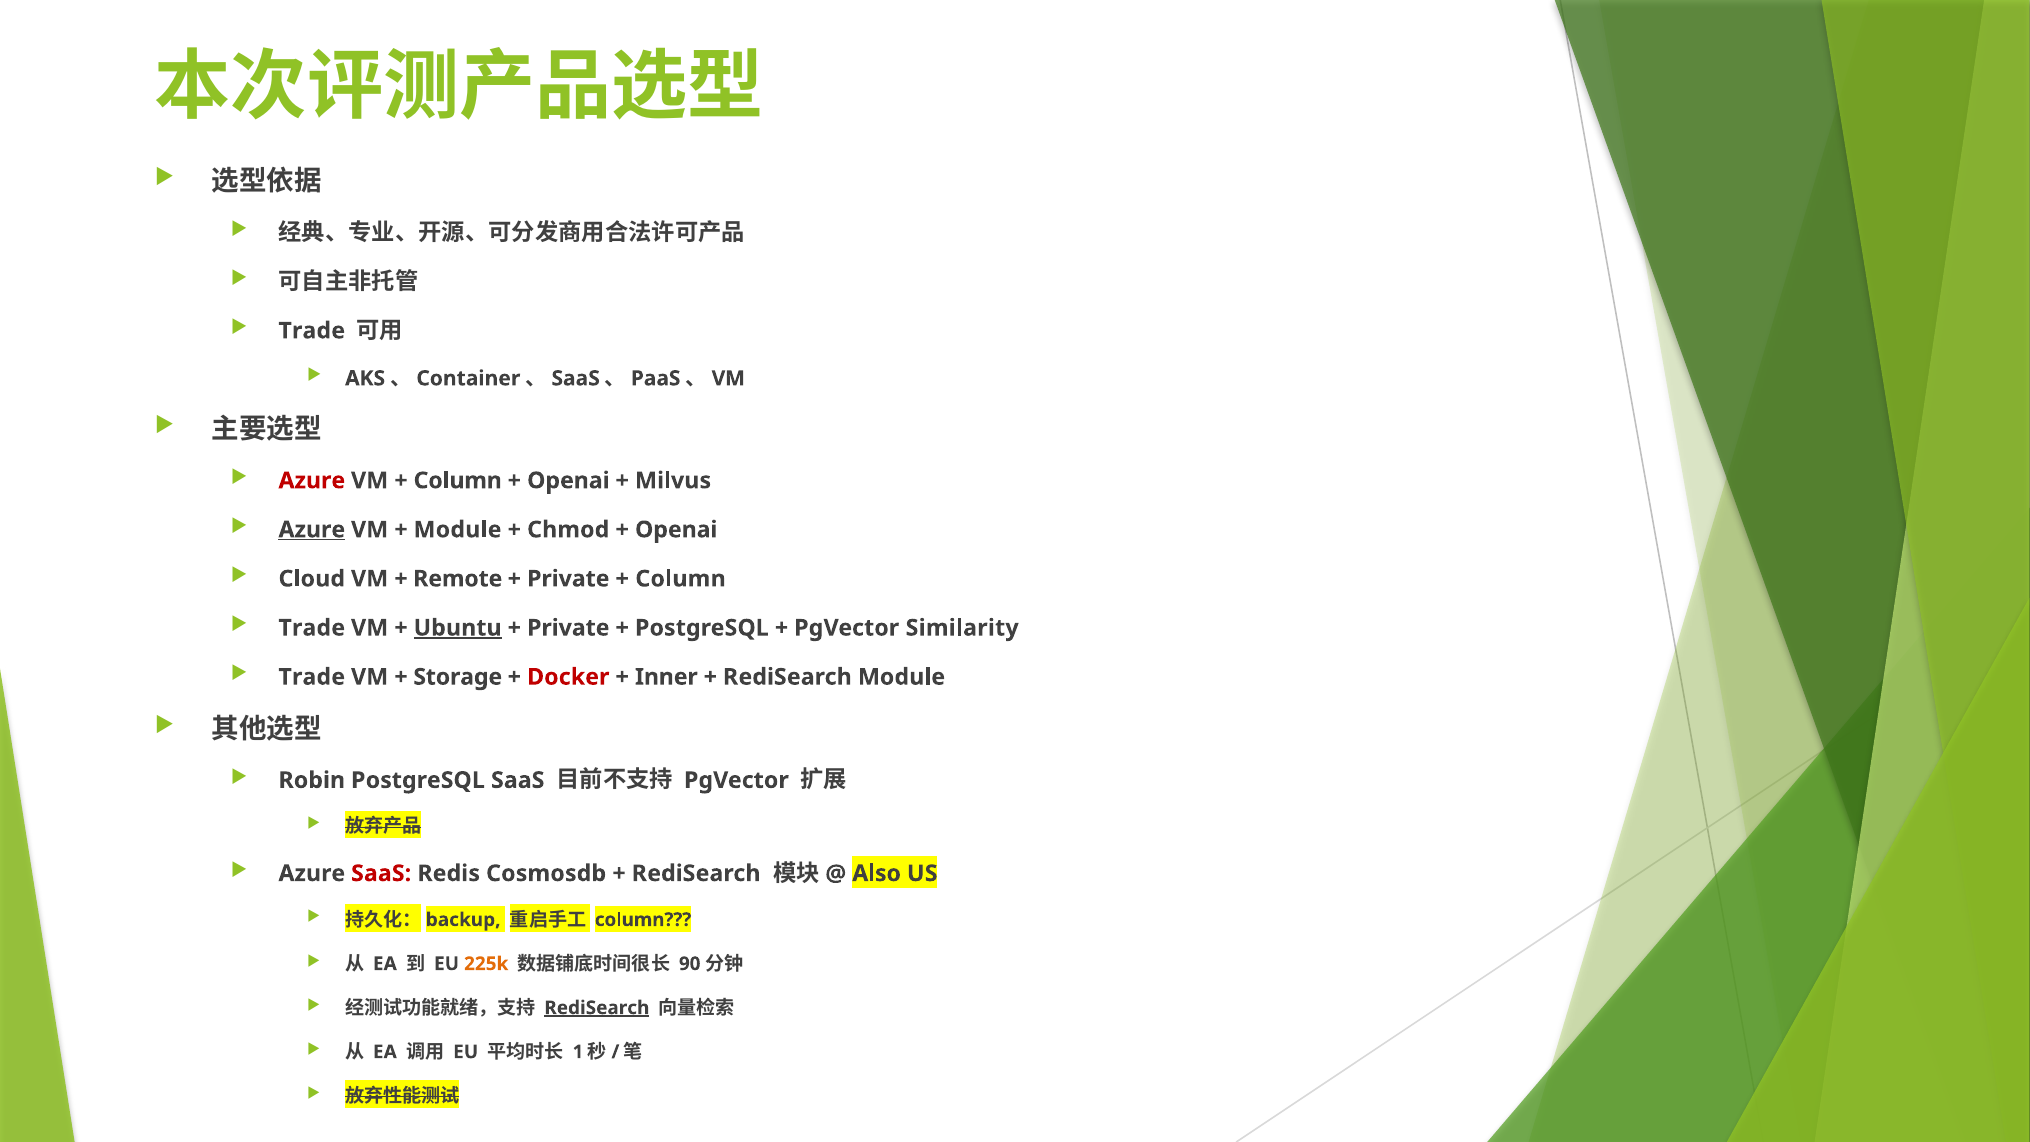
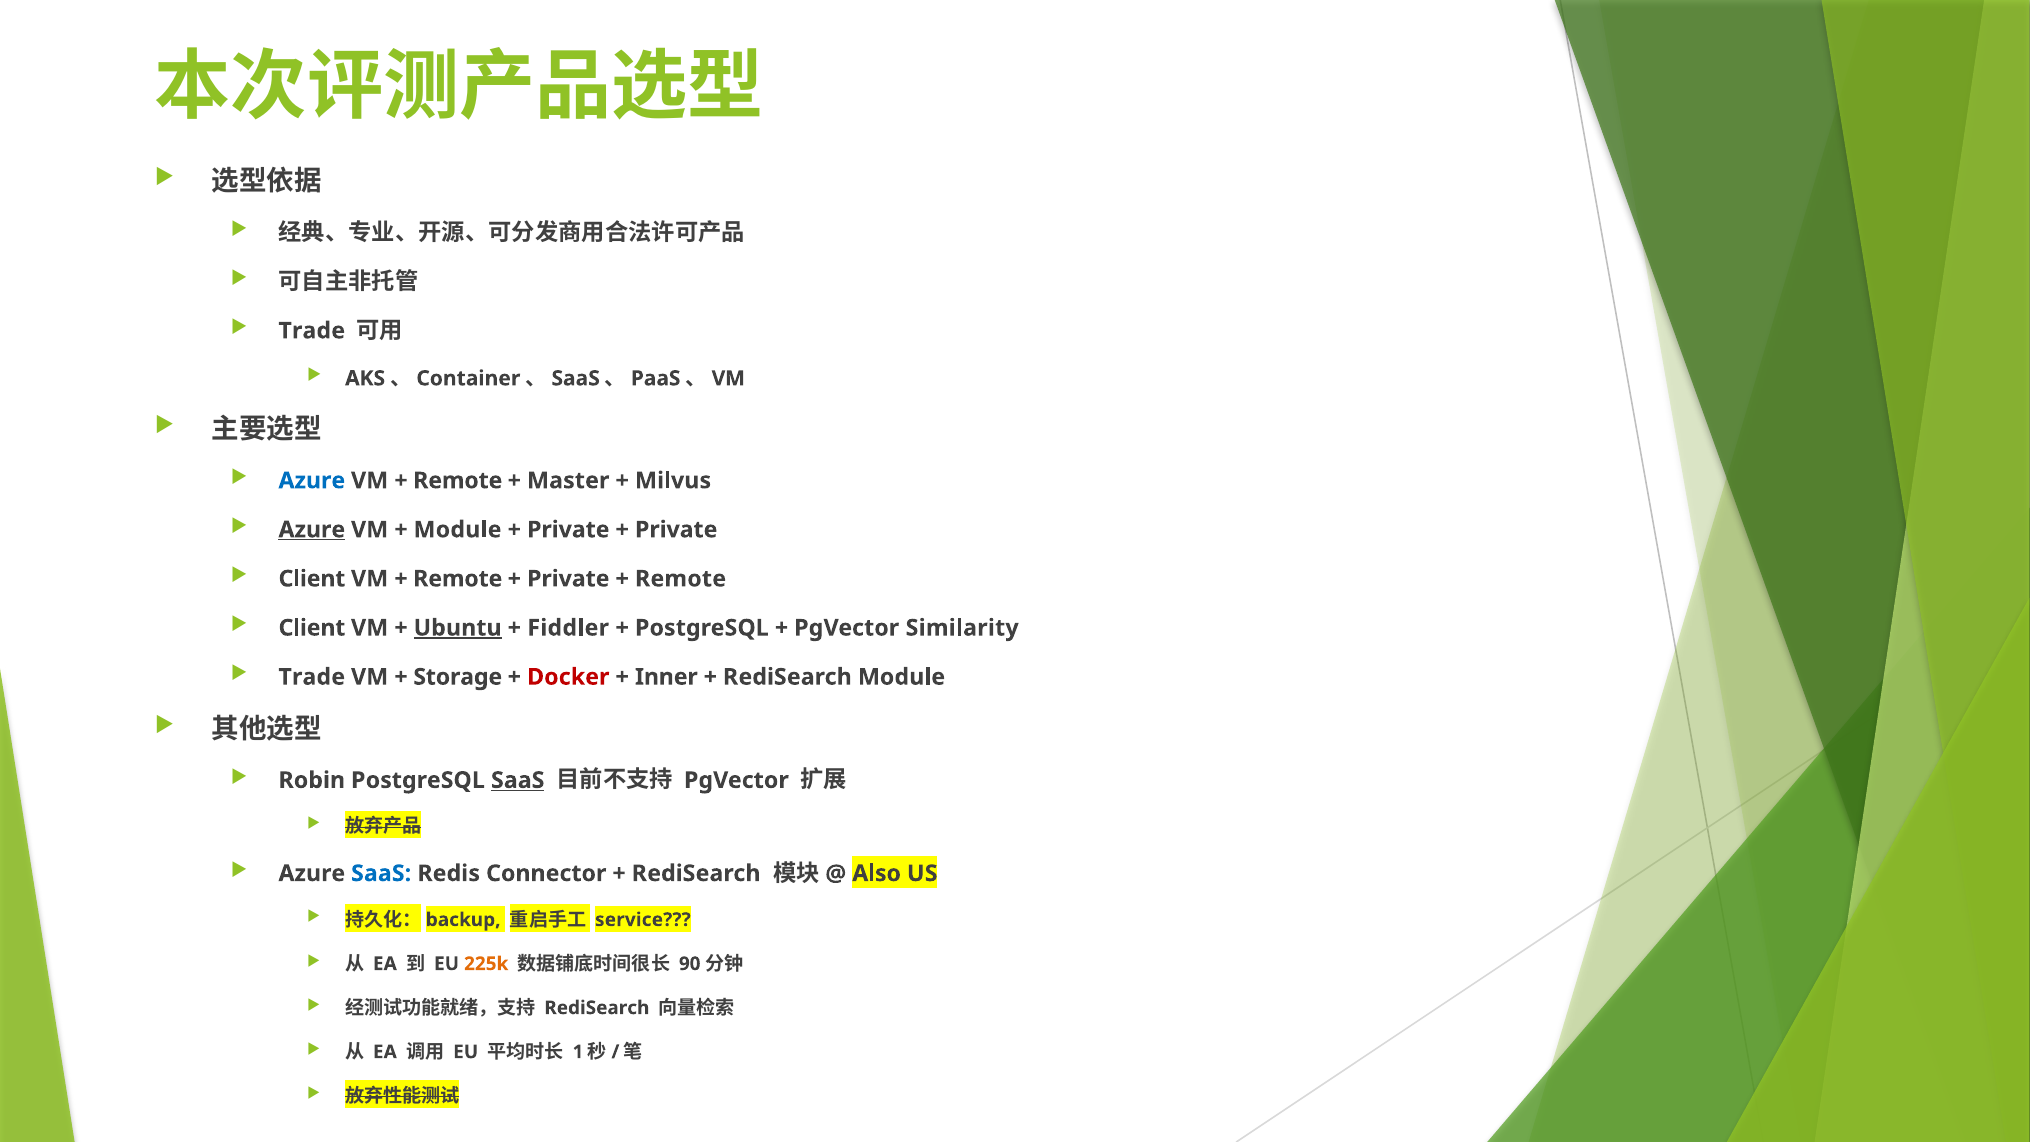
Azure colour: red -> blue (312, 481)
Column: Column -> Remote (458, 481)
Openai: Openai -> Master (568, 481)
Chmod: Chmod -> Private (568, 530)
Openai: Openai -> Private (676, 530)
Cloud: Cloud -> Client (312, 579)
Column: Column -> Remote (681, 579)
Trade: Trade -> Client (312, 628)
Private: Private -> Fiddler (568, 628)
SaaS underline: none -> present (518, 780)
SaaS colour: red -> blue (381, 873)
Cosmosdb: Cosmosdb -> Connector (546, 873)
column: column -> service (643, 920)
RediSearch underline: present -> none (597, 1008)
